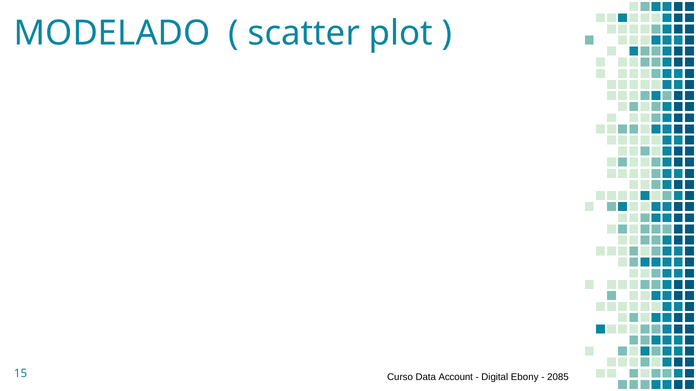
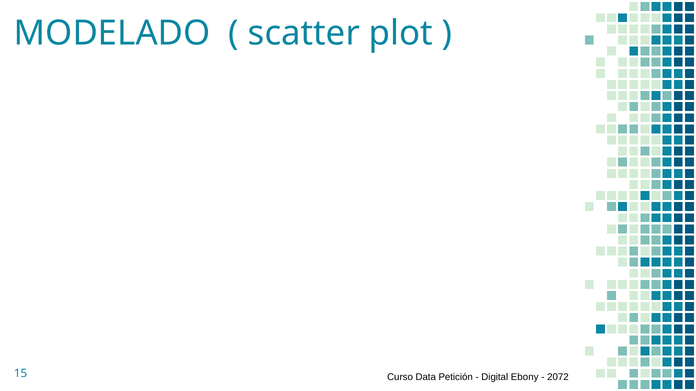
Account: Account -> Petición (456, 377)
2085: 2085 -> 2072 (558, 377)
